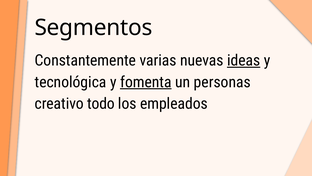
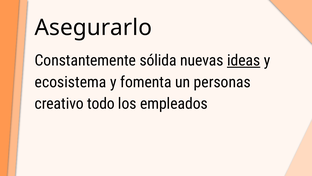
Segmentos: Segmentos -> Asegurarlo (93, 28)
varias: varias -> sólida (158, 60)
tecnológica: tecnológica -> ecosistema (71, 82)
fomenta underline: present -> none (146, 82)
